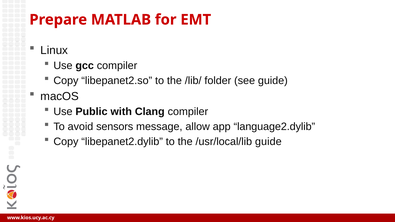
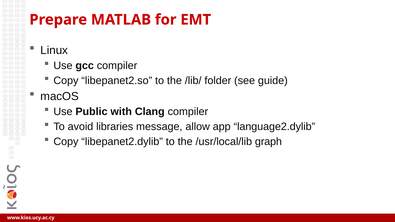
sensors: sensors -> libraries (115, 127)
/usr/local/lib guide: guide -> graph (268, 142)
